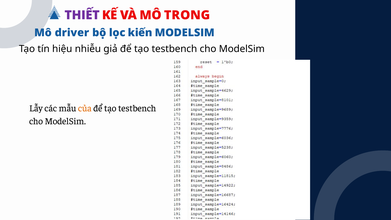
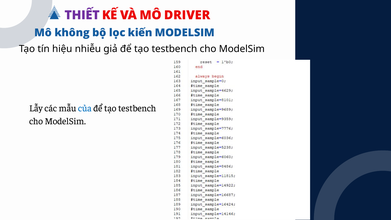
TRONG: TRONG -> DRIVER (187, 15)
driver: driver -> không (72, 33)
của colour: orange -> blue (85, 108)
